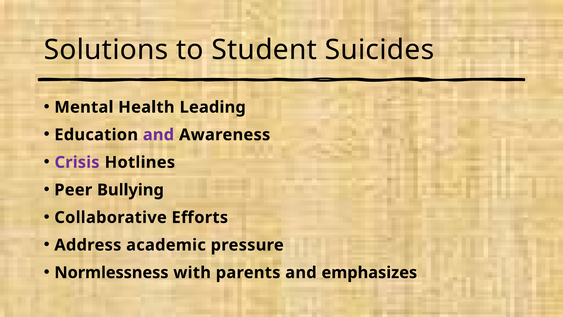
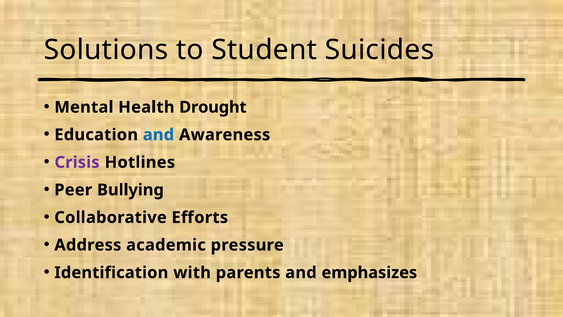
Leading: Leading -> Drought (213, 107)
and colour: purple -> blue (158, 135)
Normlessness: Normlessness -> Identification (111, 272)
